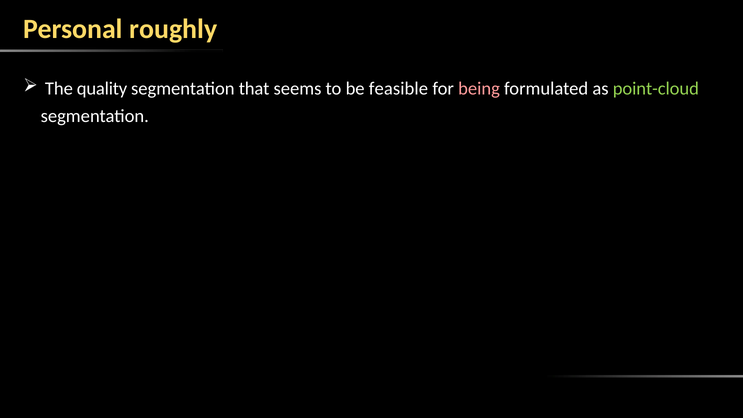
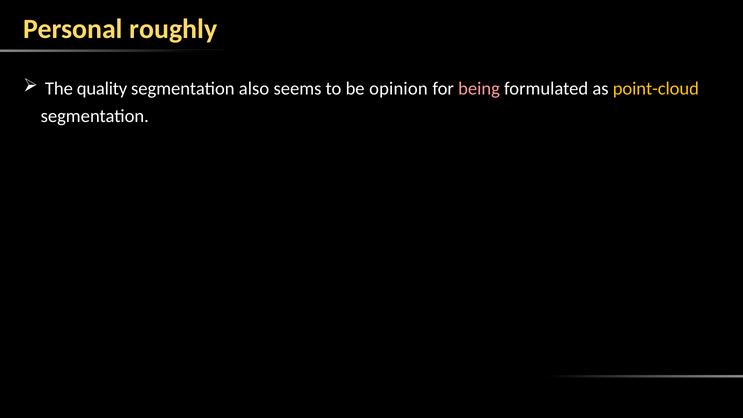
that: that -> also (254, 88)
feasible: feasible -> opinion (398, 88)
point-cloud colour: light green -> yellow (656, 88)
